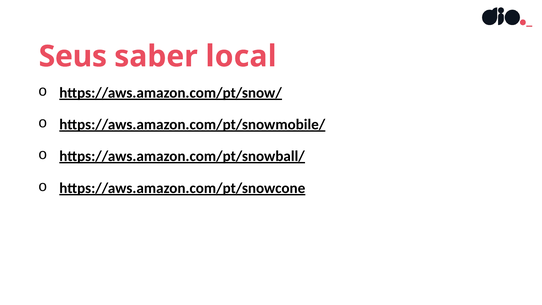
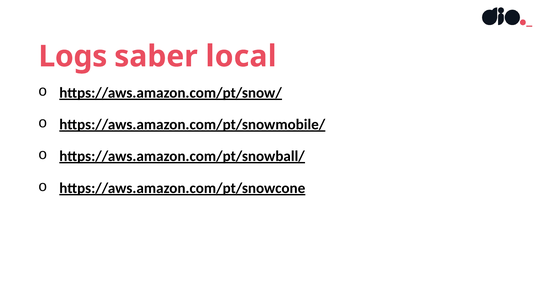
Seus: Seus -> Logs (73, 56)
